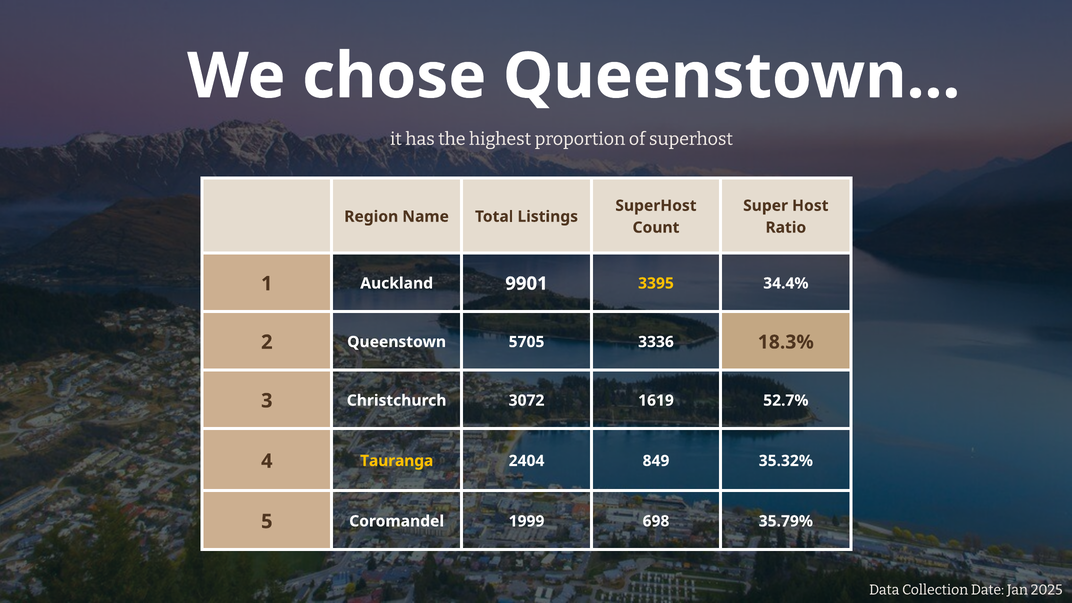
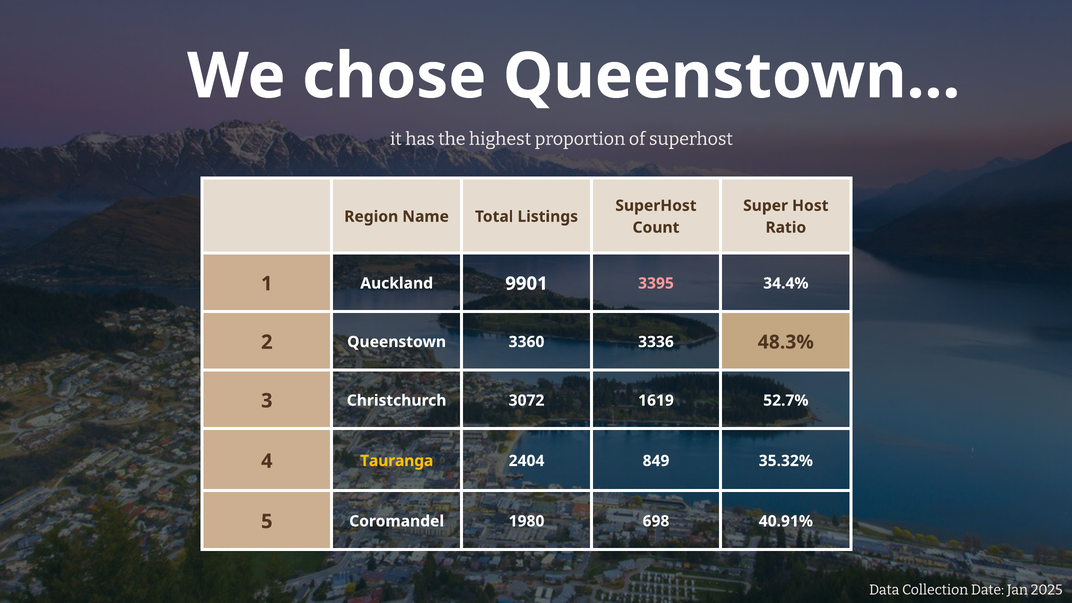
3395 colour: yellow -> pink (656, 283)
5705: 5705 -> 3360 (527, 342)
18.3%: 18.3% -> 48.3% (786, 342)
1999: 1999 -> 1980 (527, 521)
35.79%: 35.79% -> 40.91% (786, 521)
